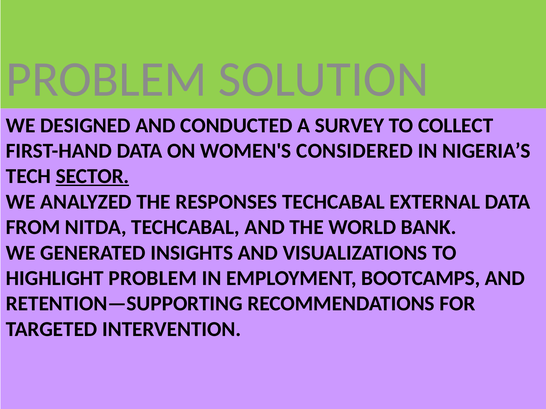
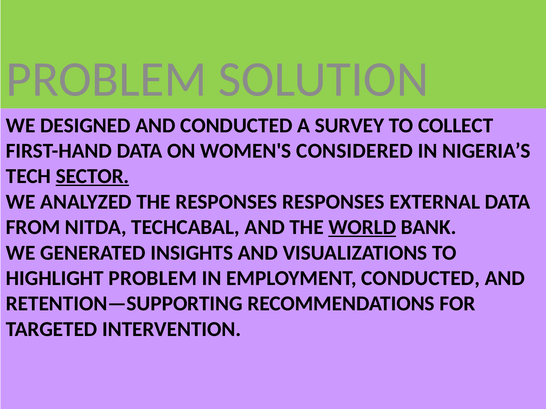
RESPONSES TECHCABAL: TECHCABAL -> RESPONSES (333, 202)
WORLD underline: none -> present (362, 227)
EMPLOYMENT BOOTCAMPS: BOOTCAMPS -> CONDUCTED (421, 278)
